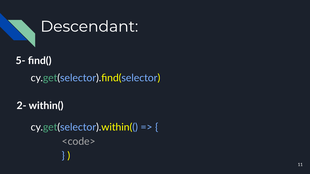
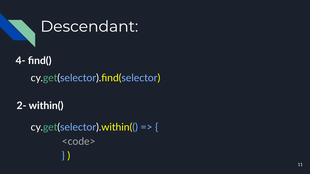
5-: 5- -> 4- (20, 61)
